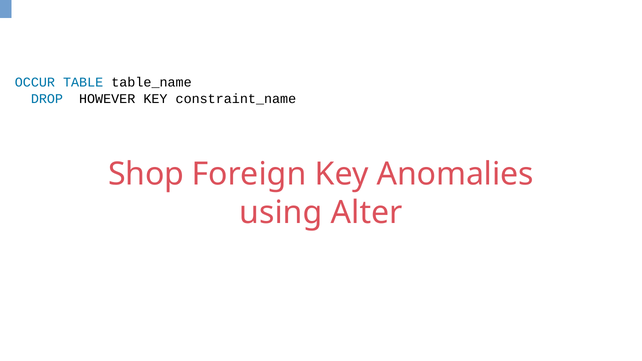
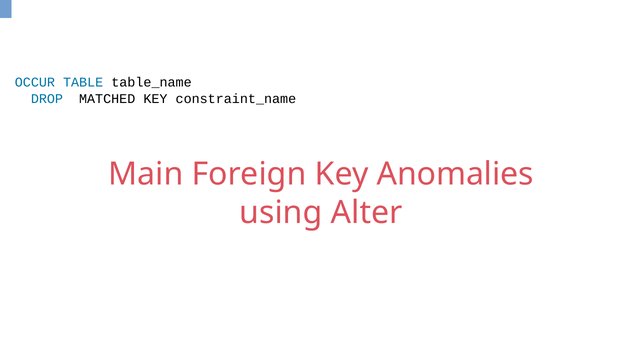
HOWEVER: HOWEVER -> MATCHED (107, 99)
Shop: Shop -> Main (146, 174)
